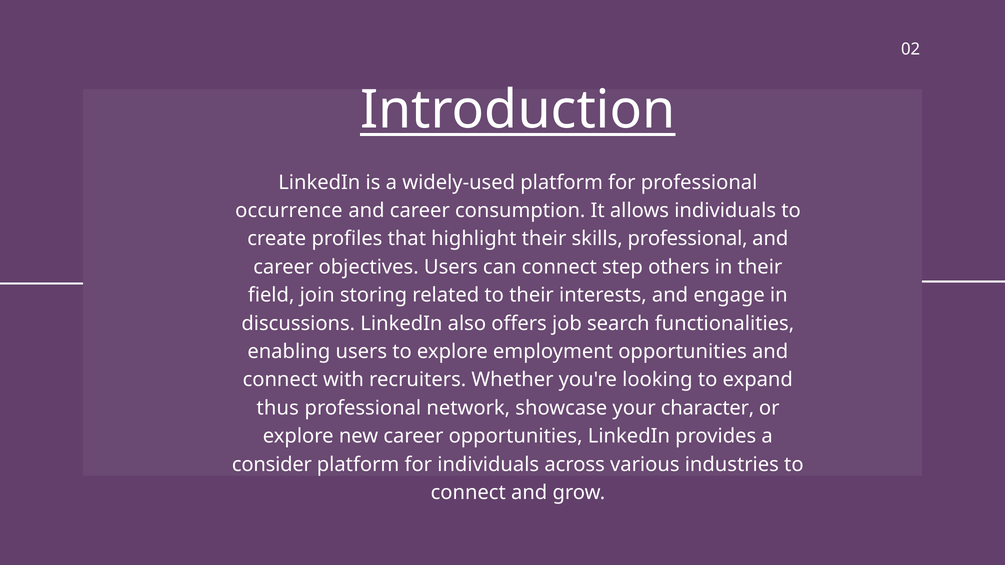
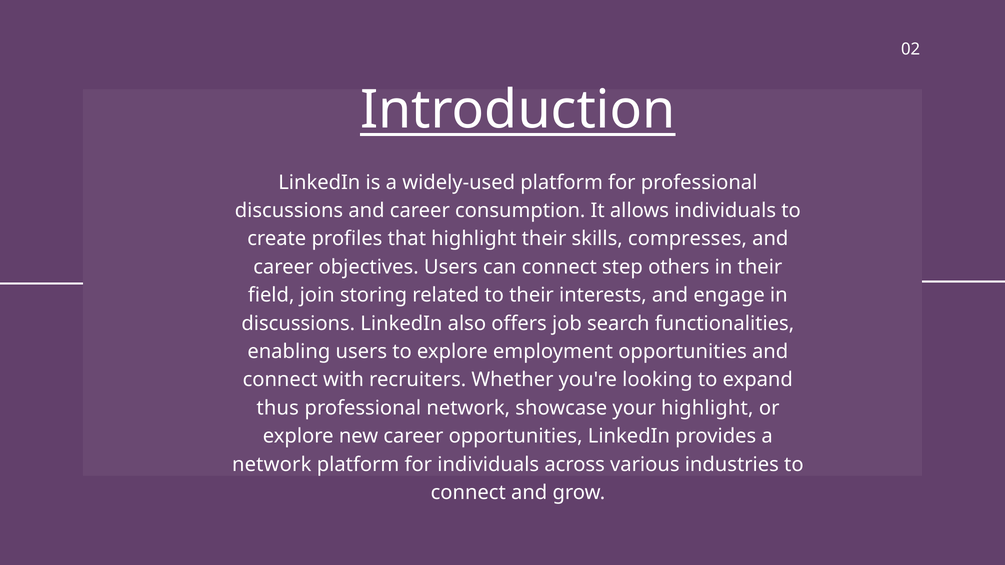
occurrence: occurrence -> discussions (289, 211)
skills professional: professional -> compresses (687, 239)
your character: character -> highlight (707, 408)
consider: consider -> network (272, 465)
